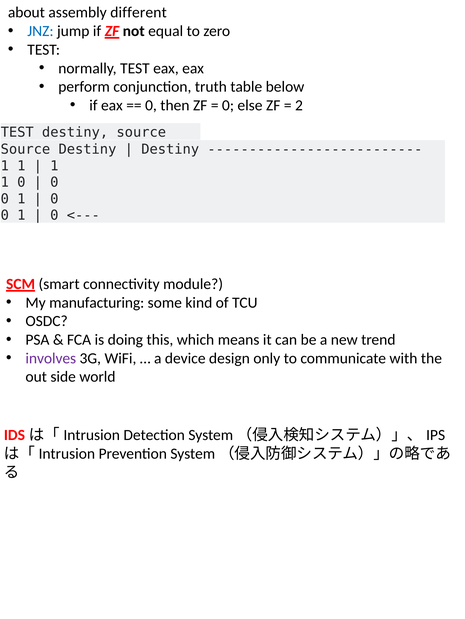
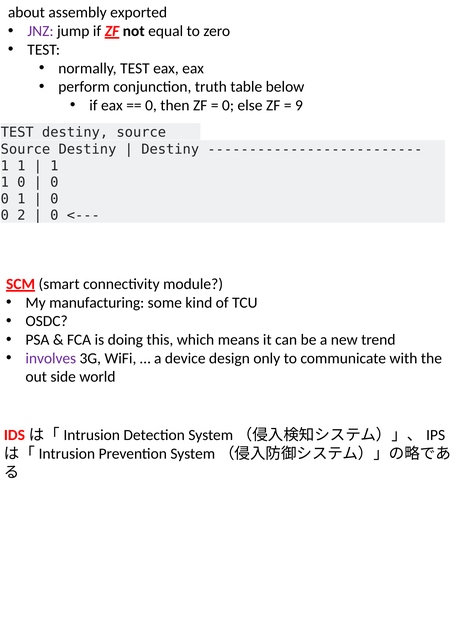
different: different -> exported (139, 13)
JNZ colour: blue -> purple (40, 31)
2: 2 -> 9 (299, 106)
1: 1 -> 2 (21, 216)
